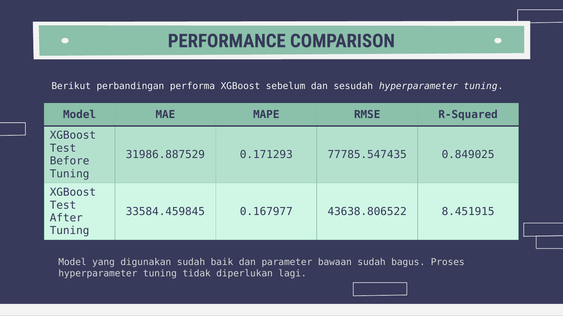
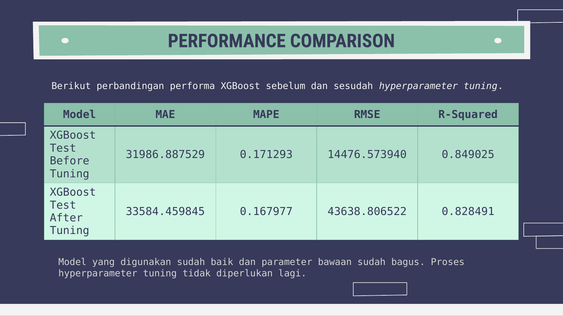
77785.547435: 77785.547435 -> 14476.573940 (367, 155)
8.451915: 8.451915 -> 0.828491 (468, 212)
